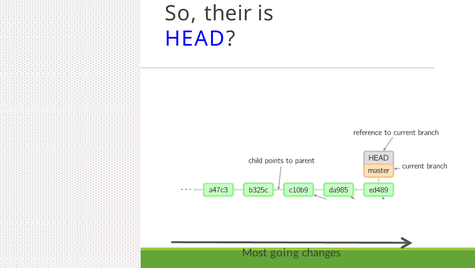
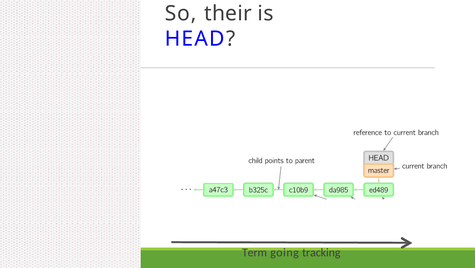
Most: Most -> Term (255, 252)
changes: changes -> tracking (321, 252)
